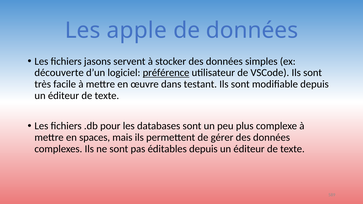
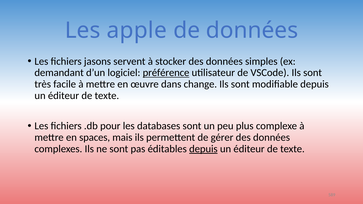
découverte: découverte -> demandant (59, 73)
testant: testant -> change (200, 84)
depuis underline: none -> present (203, 149)
